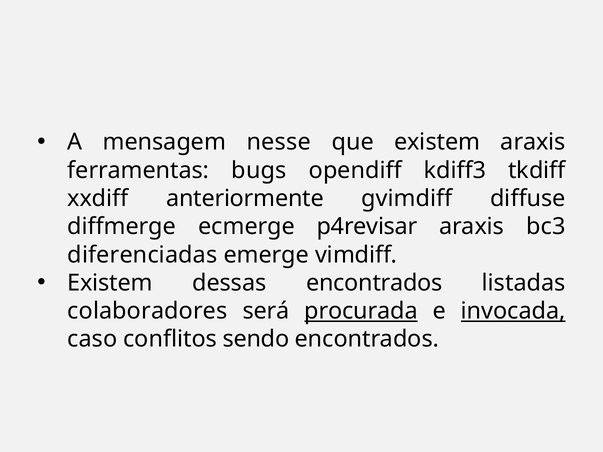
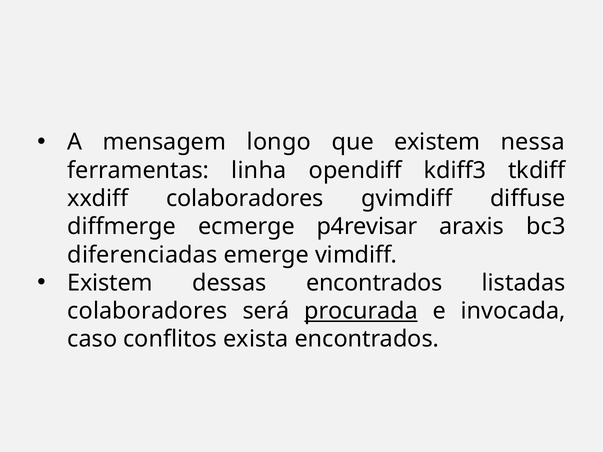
nesse: nesse -> longo (279, 142)
existem araxis: araxis -> nessa (533, 142)
bugs: bugs -> linha (259, 170)
xxdiff anteriormente: anteriormente -> colaboradores (245, 199)
invocada underline: present -> none (513, 311)
sendo: sendo -> exista (256, 339)
